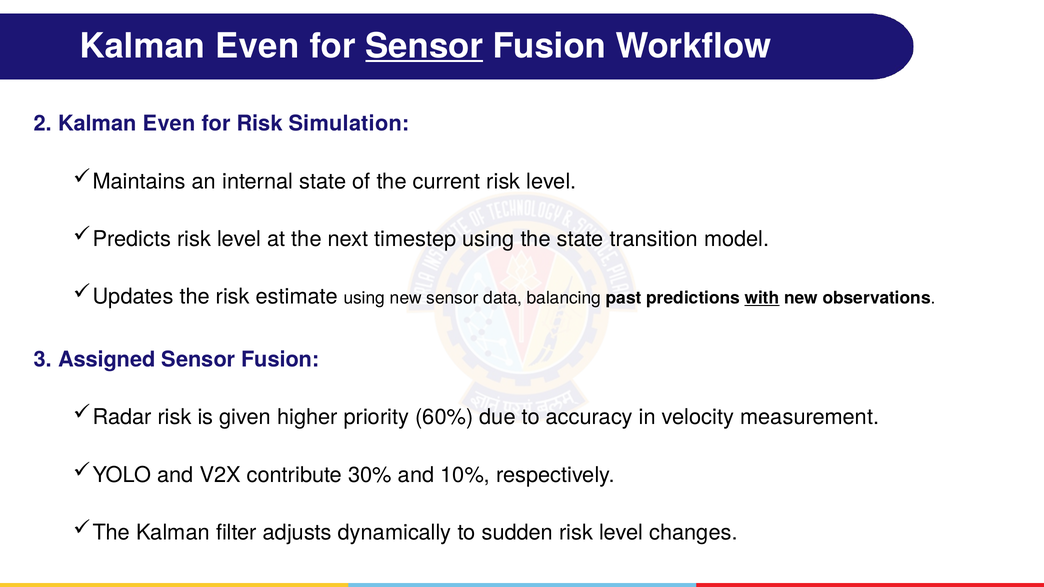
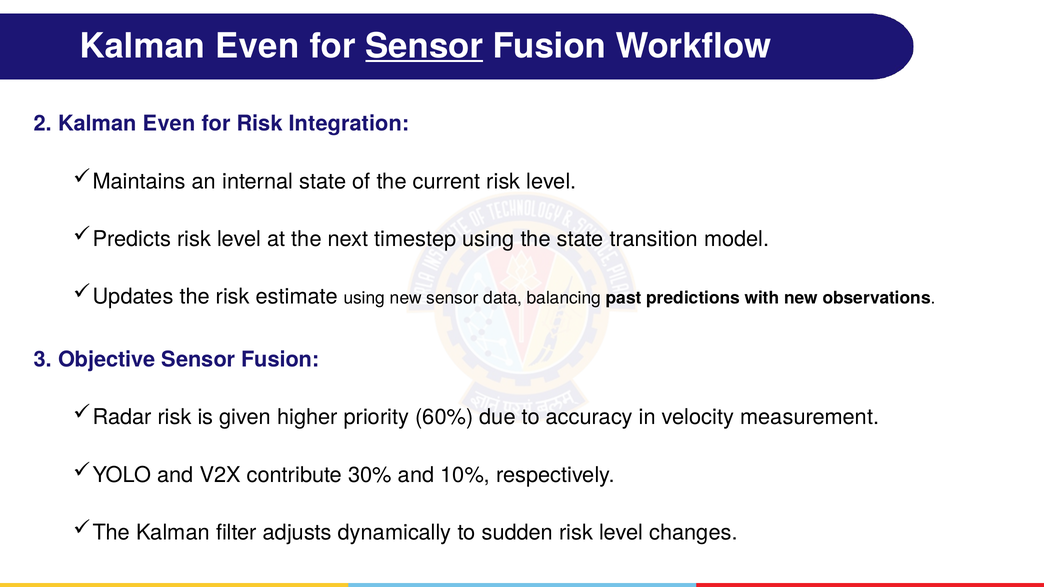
Simulation: Simulation -> Integration (349, 124)
with underline: present -> none (762, 298)
Assigned: Assigned -> Objective (107, 360)
